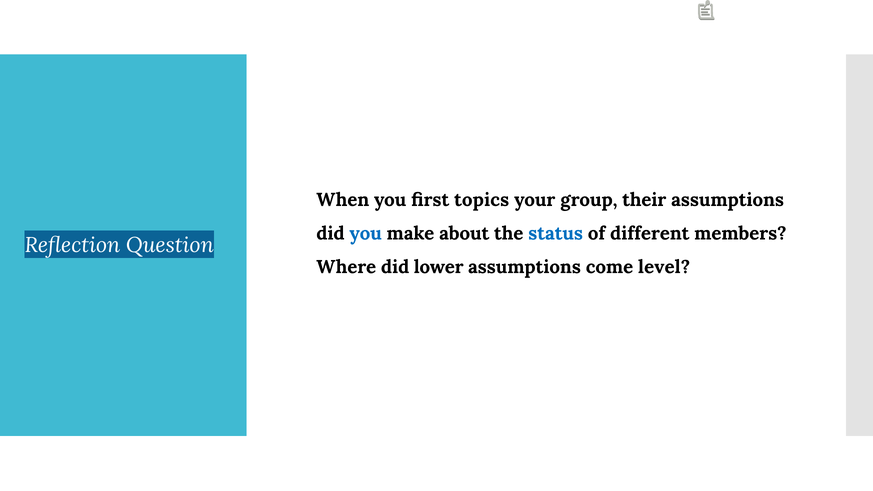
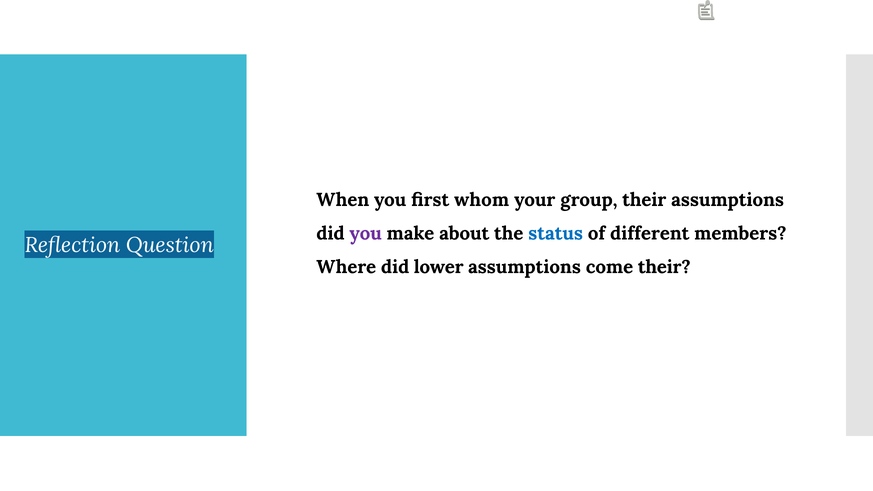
topics: topics -> whom (482, 200)
you colour: blue -> purple (366, 233)
come level: level -> their (664, 267)
